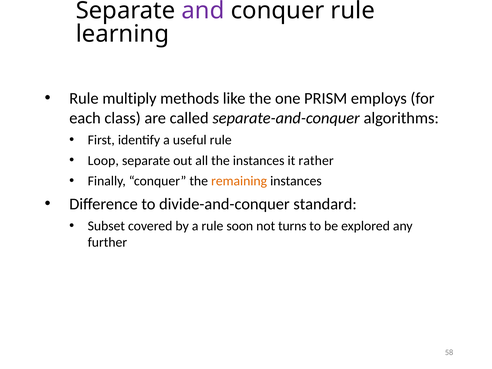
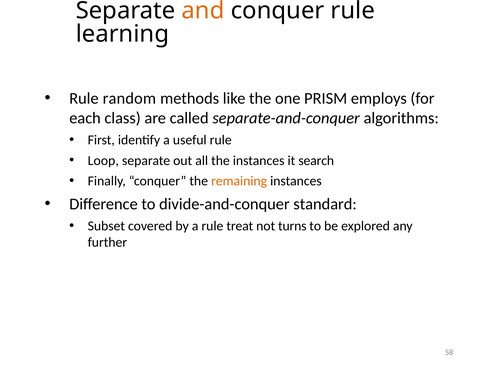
and colour: purple -> orange (203, 11)
multiply: multiply -> random (129, 98)
rather: rather -> search (316, 161)
soon: soon -> treat (240, 226)
